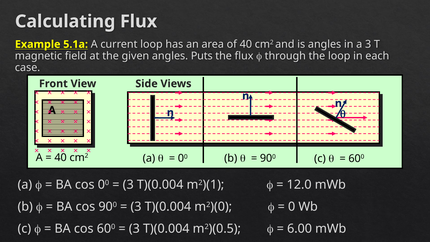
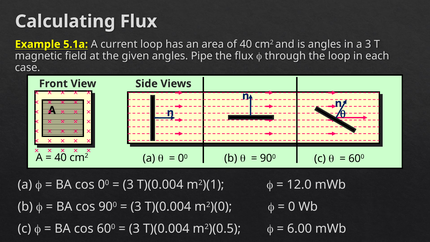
Puts: Puts -> Pipe (202, 56)
